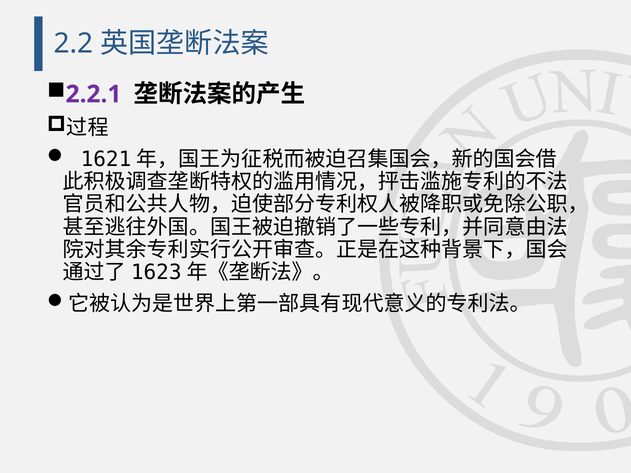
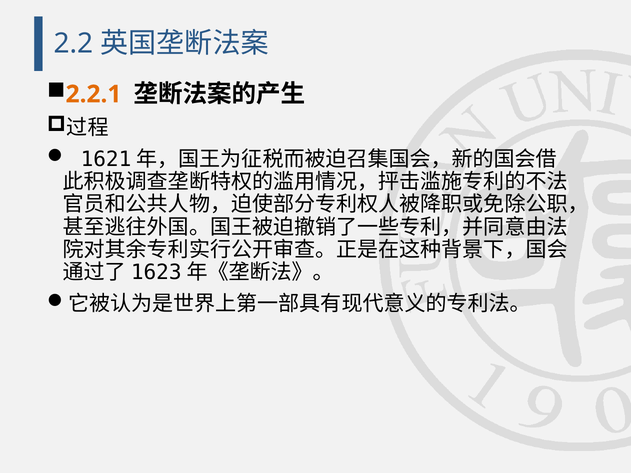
2.2.1 colour: purple -> orange (94, 94)
